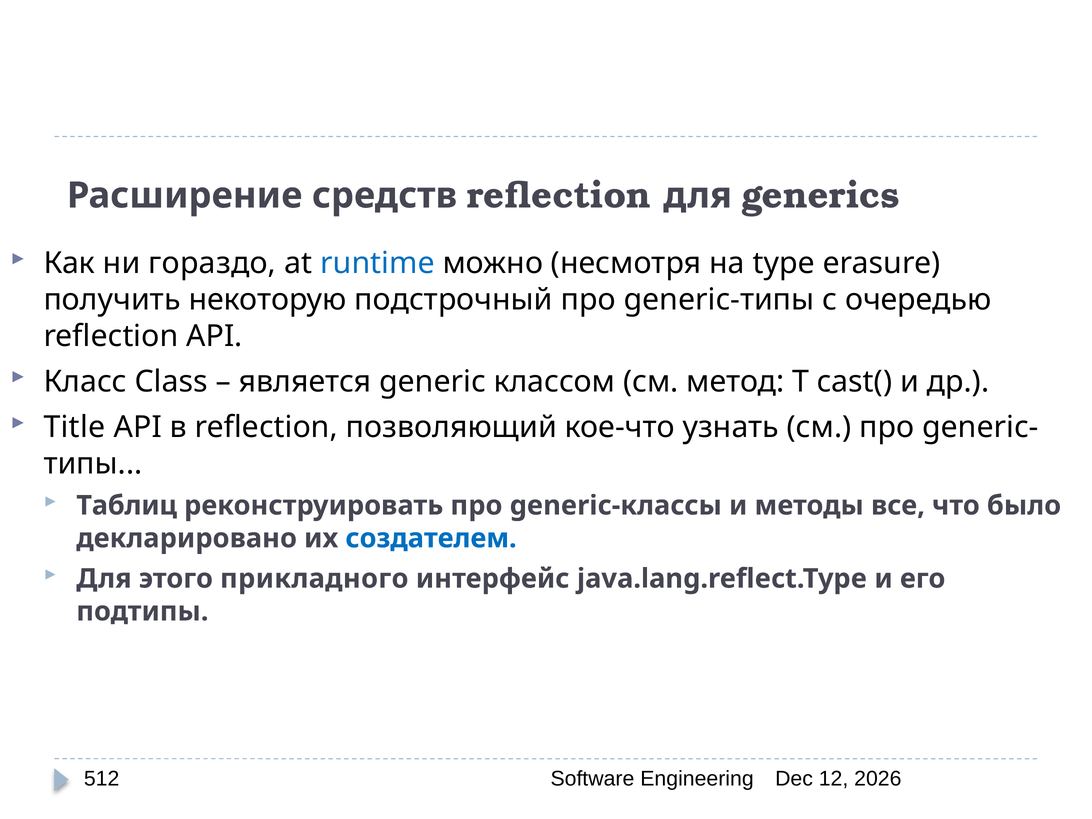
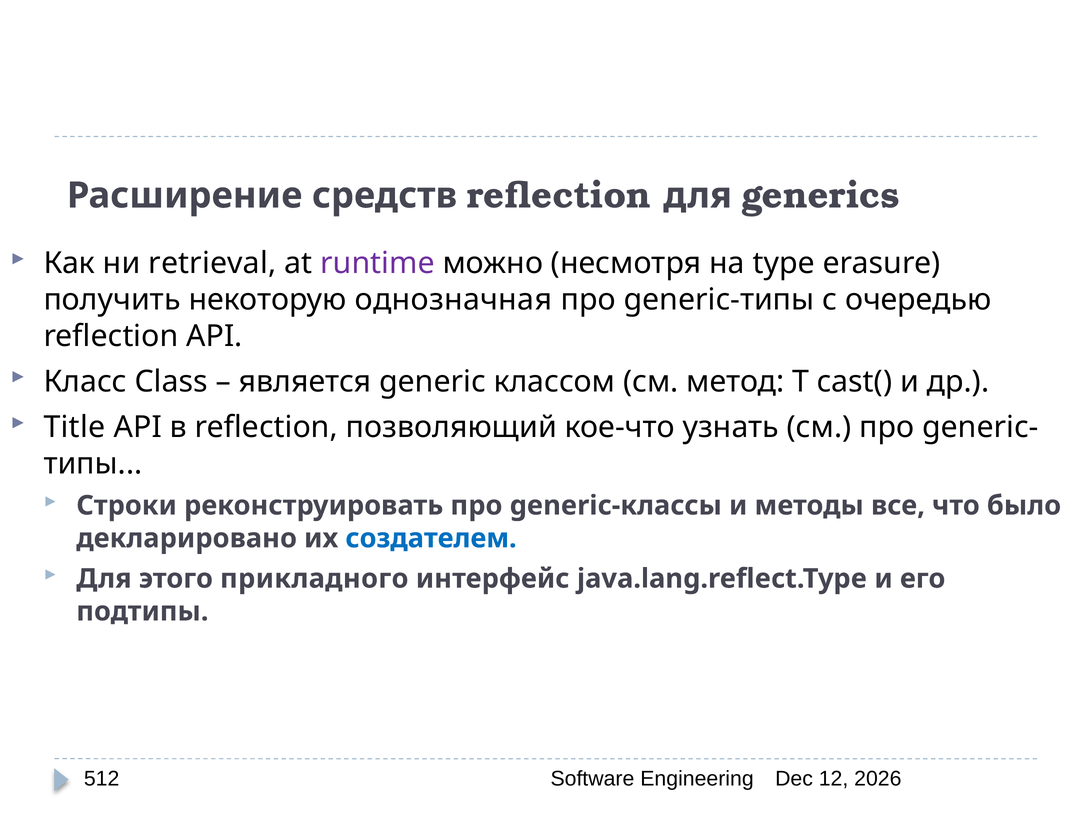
гораздо: гораздо -> retrieval (212, 263)
runtime colour: blue -> purple (378, 263)
подстрочный: подстрочный -> однозначная (453, 300)
Таблиц: Таблиц -> Строки (127, 506)
